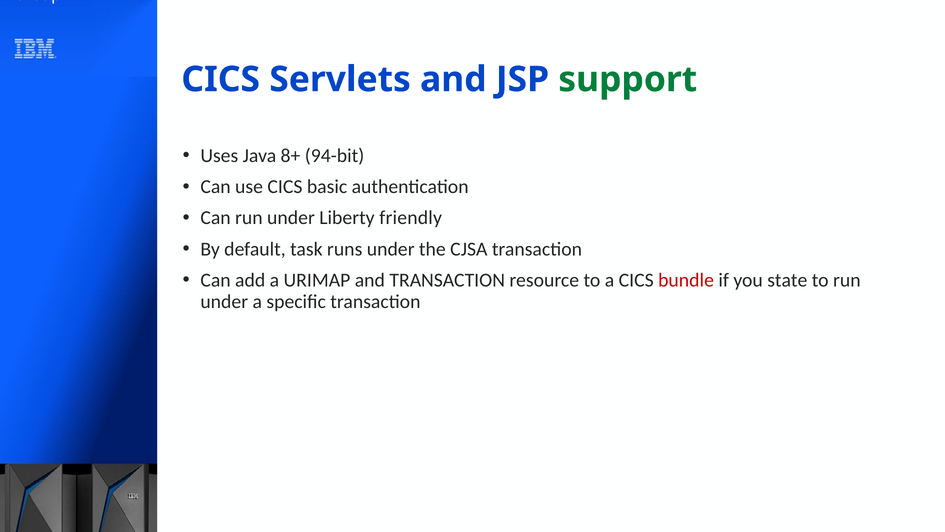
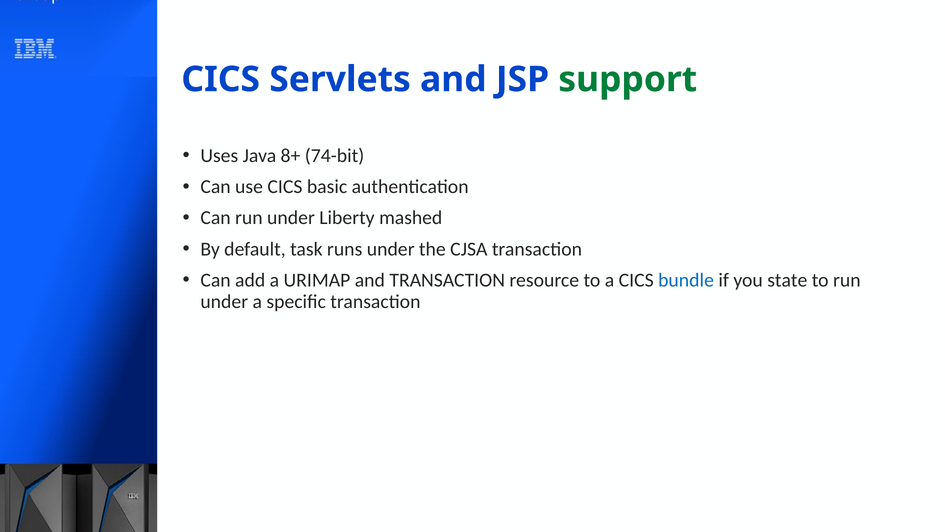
94-bit: 94-bit -> 74-bit (335, 156)
friendly: friendly -> mashed (411, 218)
bundle colour: red -> blue (686, 280)
